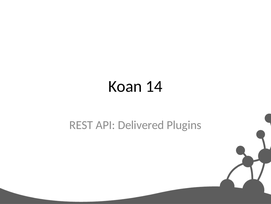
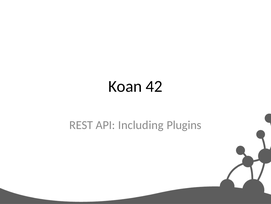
14: 14 -> 42 (154, 86)
Delivered: Delivered -> Including (141, 125)
